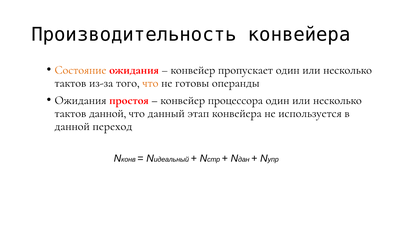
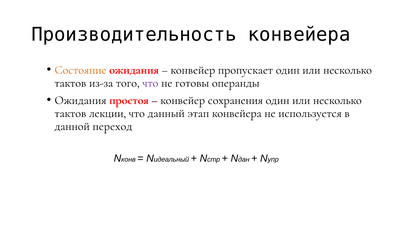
что colour: orange -> purple (150, 83)
процессора: процессора -> сохранения (235, 100)
тактов данной: данной -> лекции (108, 113)
